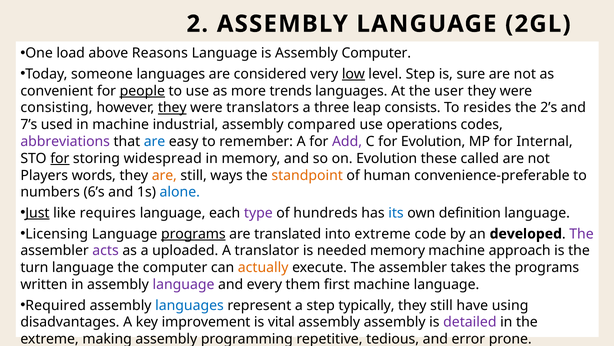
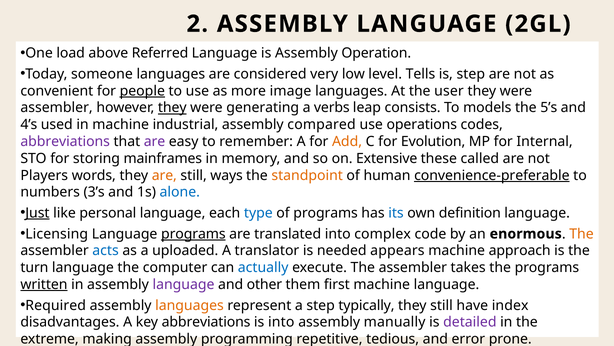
Reasons: Reasons -> Referred (160, 53)
Assembly Computer: Computer -> Operation (376, 53)
low underline: present -> none (353, 74)
level Step: Step -> Tells (420, 74)
is sure: sure -> step (471, 74)
trends: trends -> image (291, 91)
consisting: consisting -> assembler (57, 108)
translators: translators -> generating (263, 108)
three: three -> verbs (332, 108)
resides: resides -> models (487, 108)
2’s: 2’s -> 5’s (549, 108)
7’s: 7’s -> 4’s (29, 124)
are colour: blue -> purple (155, 141)
Add colour: purple -> orange (347, 141)
for underline: present -> none (60, 158)
widespread: widespread -> mainframes (163, 158)
on Evolution: Evolution -> Extensive (387, 158)
convenience-preferable underline: none -> present (492, 175)
6’s: 6’s -> 3’s (94, 192)
requires: requires -> personal (108, 213)
type colour: purple -> blue (258, 213)
of hundreds: hundreds -> programs (326, 213)
into extreme: extreme -> complex (383, 233)
developed: developed -> enormous (526, 233)
The colour: purple -> orange (582, 233)
acts colour: purple -> blue (106, 250)
needed memory: memory -> appears (397, 250)
actually colour: orange -> blue (263, 267)
written underline: none -> present (44, 284)
every: every -> other (264, 284)
languages colour: blue -> orange (189, 305)
using: using -> index (510, 305)
key improvement: improvement -> abbreviations (206, 322)
is vital: vital -> into (281, 322)
assembly assembly: assembly -> manually (395, 322)
